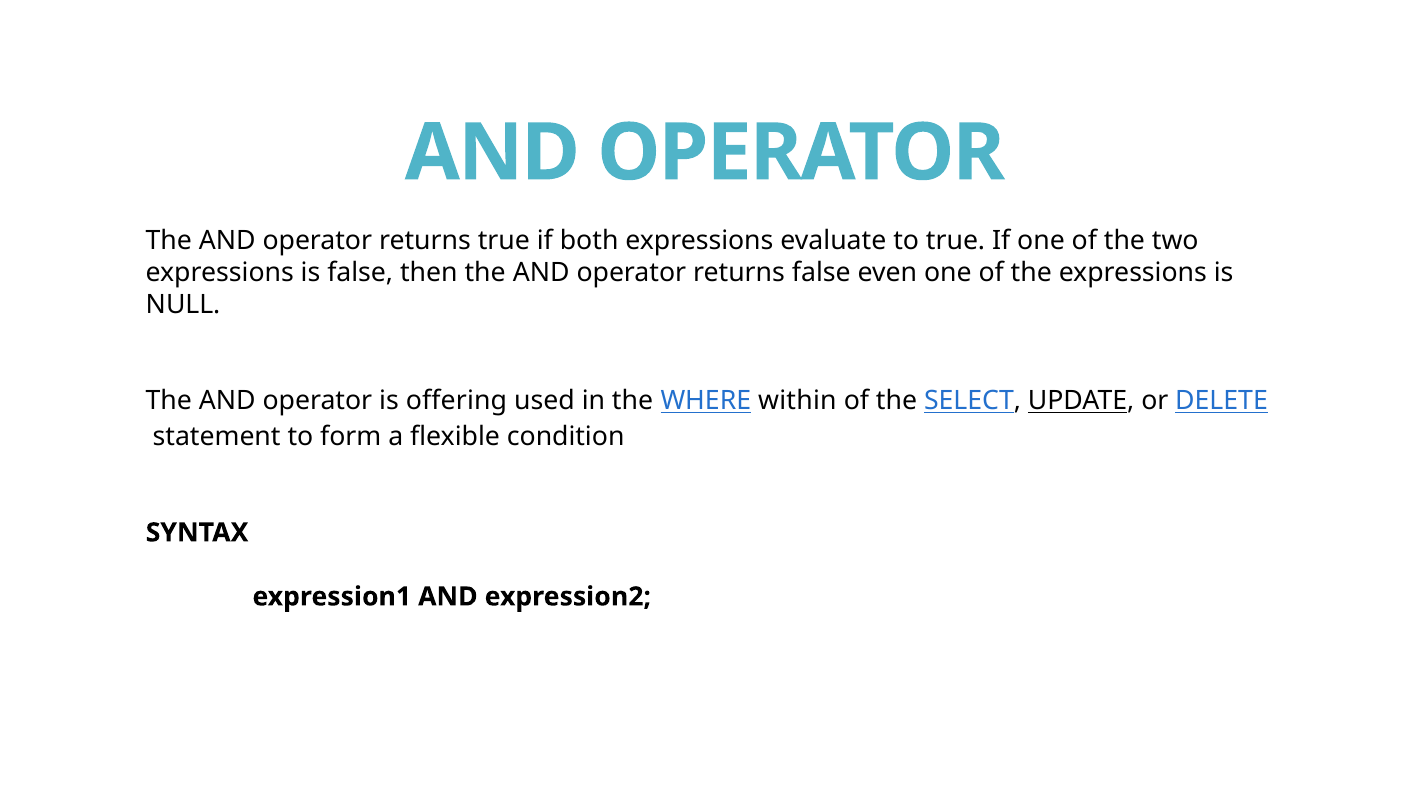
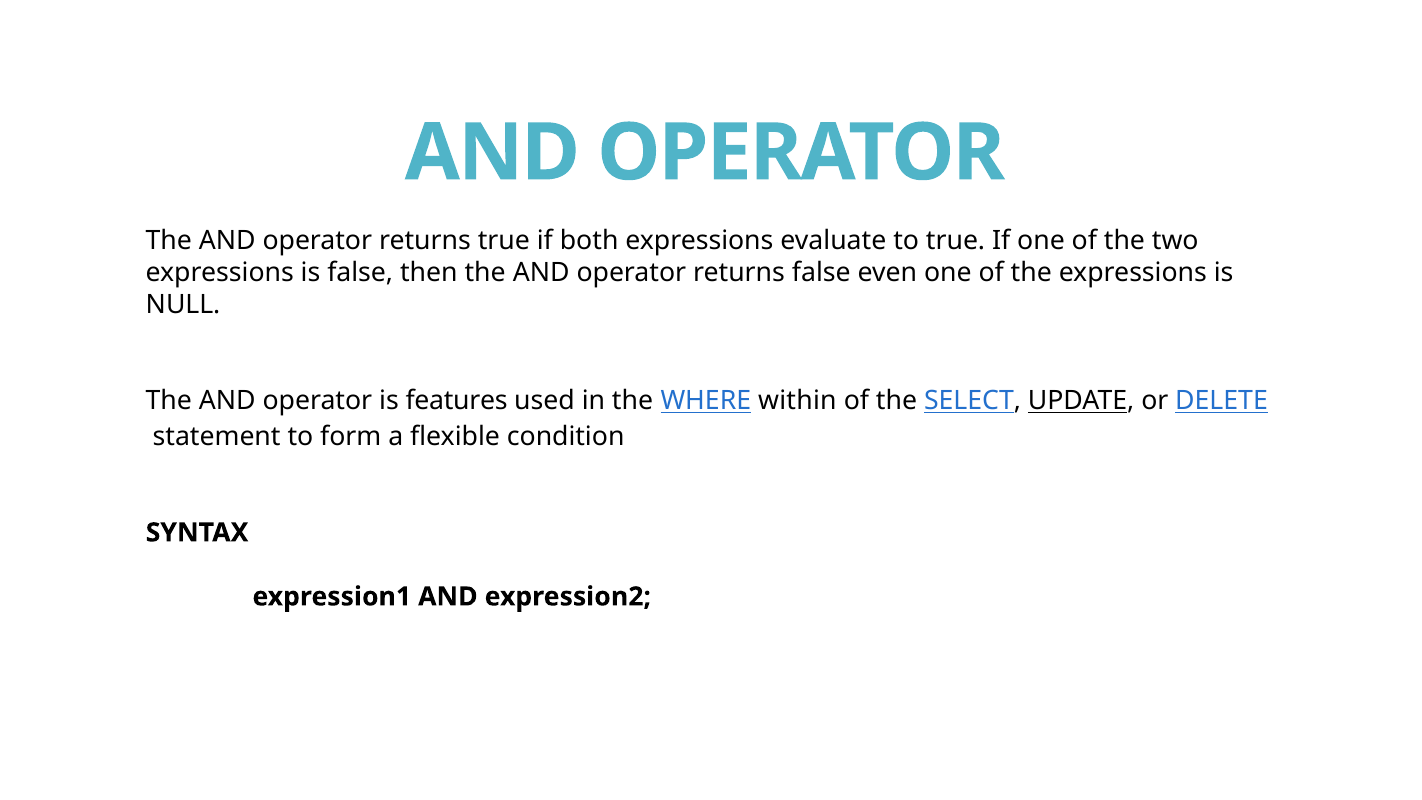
offering: offering -> features (457, 400)
